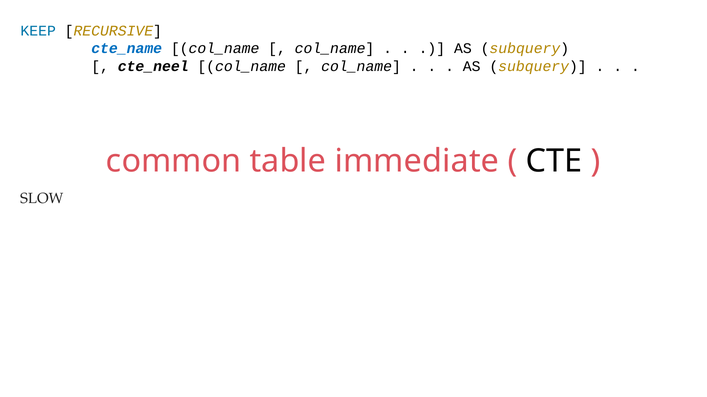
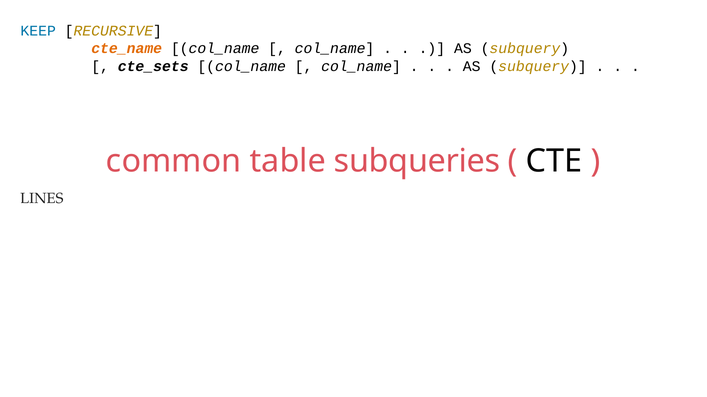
cte_name colour: blue -> orange (127, 49)
cte_neel: cte_neel -> cte_sets (153, 66)
immediate: immediate -> subqueries (417, 161)
SLOW: SLOW -> LINES (42, 199)
